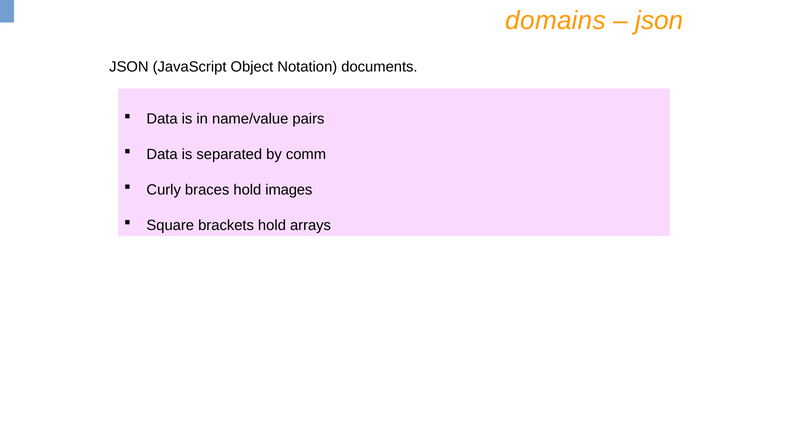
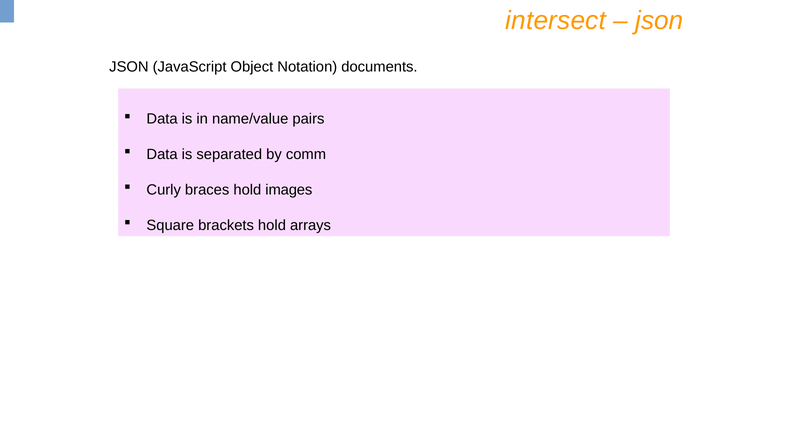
domains: domains -> intersect (556, 21)
